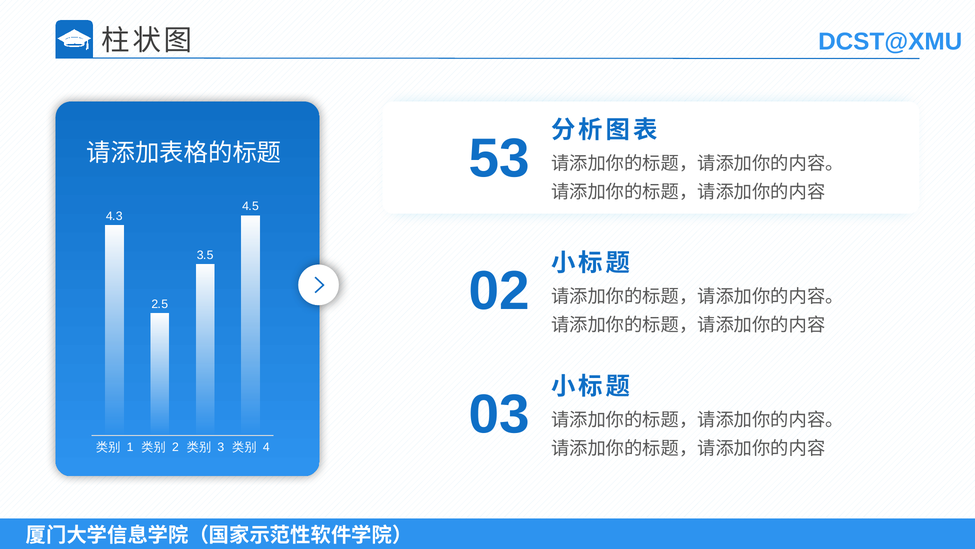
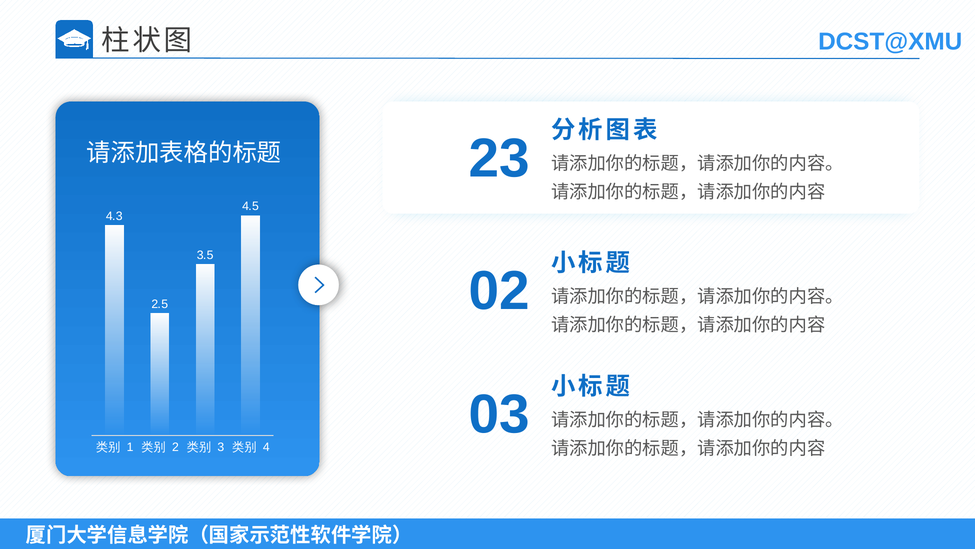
53: 53 -> 23 (499, 158)
